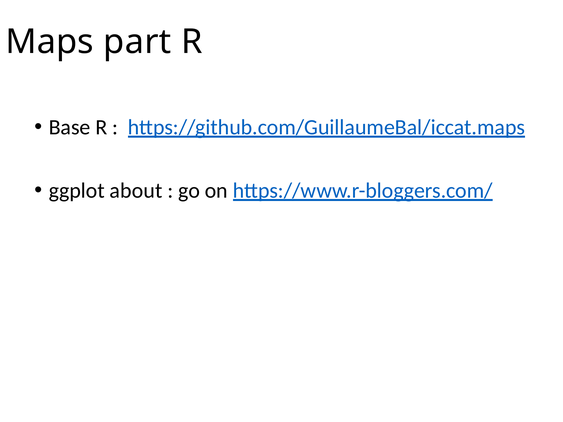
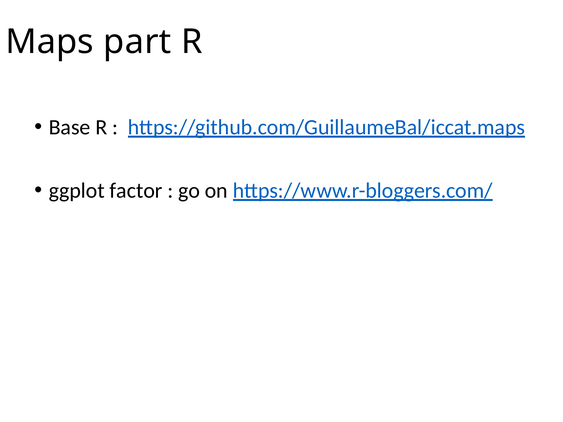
about: about -> factor (136, 191)
